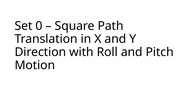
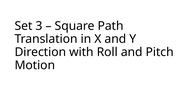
0: 0 -> 3 (39, 26)
